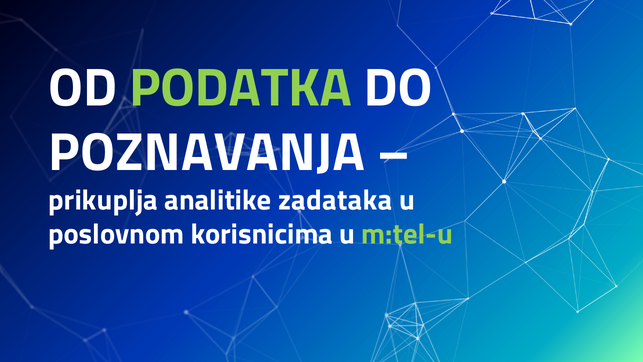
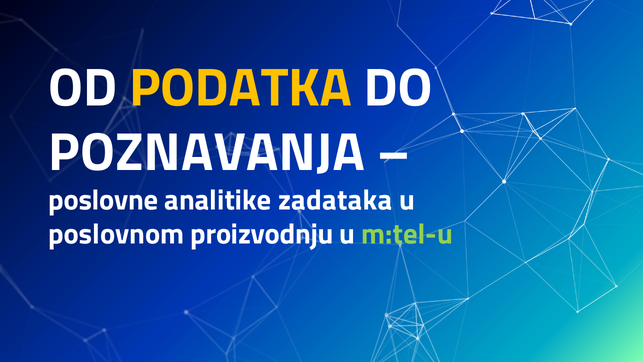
PODATKA colour: light green -> yellow (241, 88)
prikuplja: prikuplja -> poslovne (103, 200)
korisnicima: korisnicima -> proizvodnju (262, 234)
